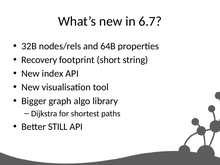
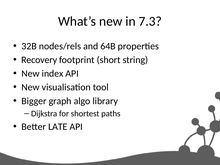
6.7: 6.7 -> 7.3 (150, 21)
STILL: STILL -> LATE (58, 127)
